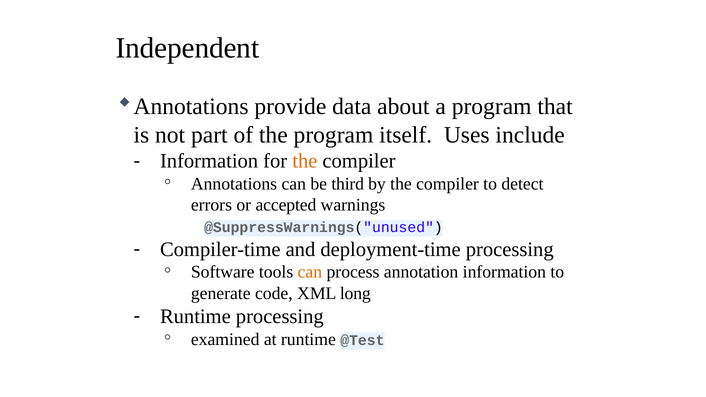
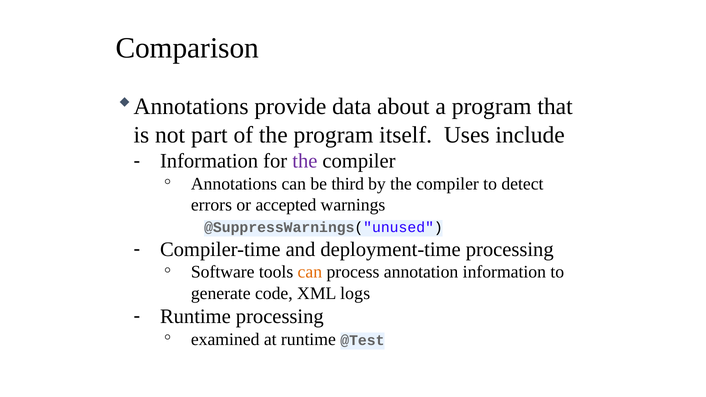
Independent: Independent -> Comparison (187, 48)
the colour: orange -> purple (305, 161)
long: long -> logs (355, 293)
